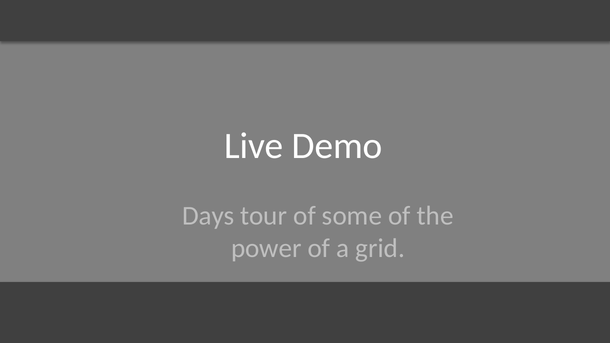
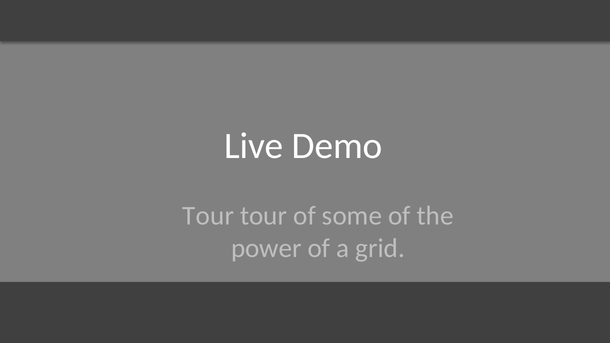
Days: Days -> Tour (208, 216)
